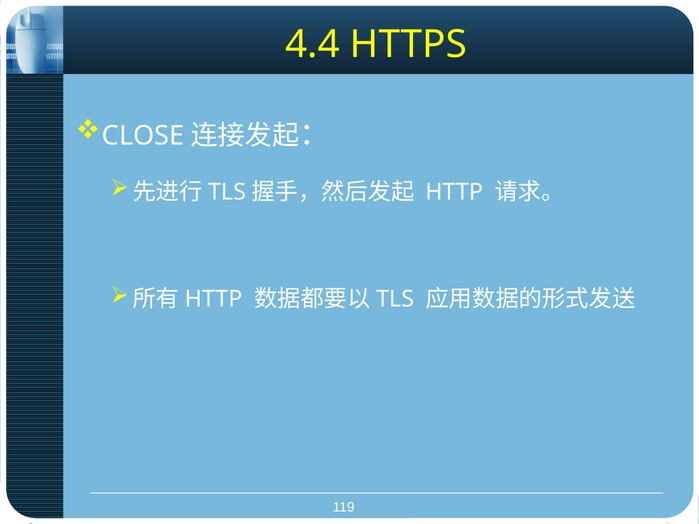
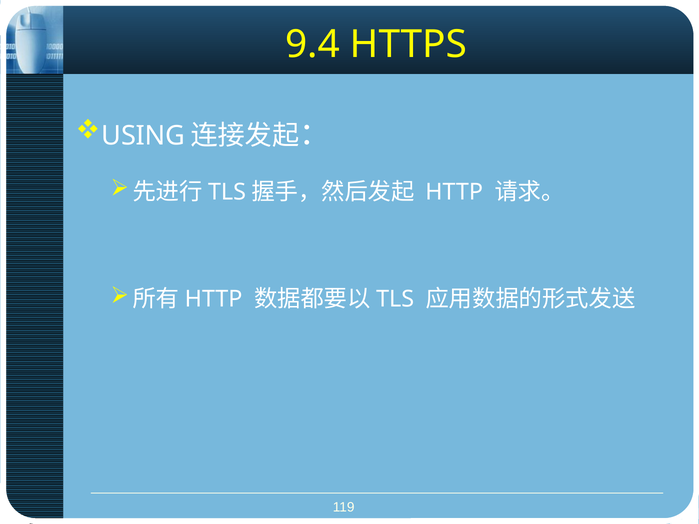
4.4: 4.4 -> 9.4 (312, 44)
CLOSE: CLOSE -> USING (143, 136)
